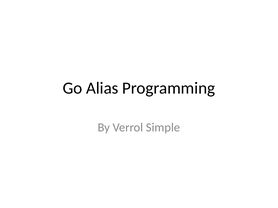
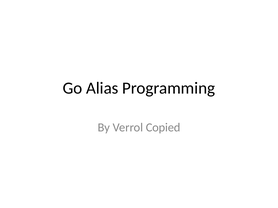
Simple: Simple -> Copied (163, 128)
